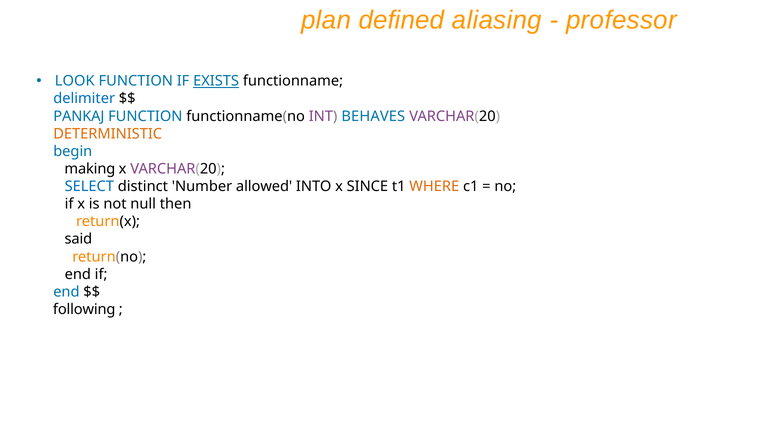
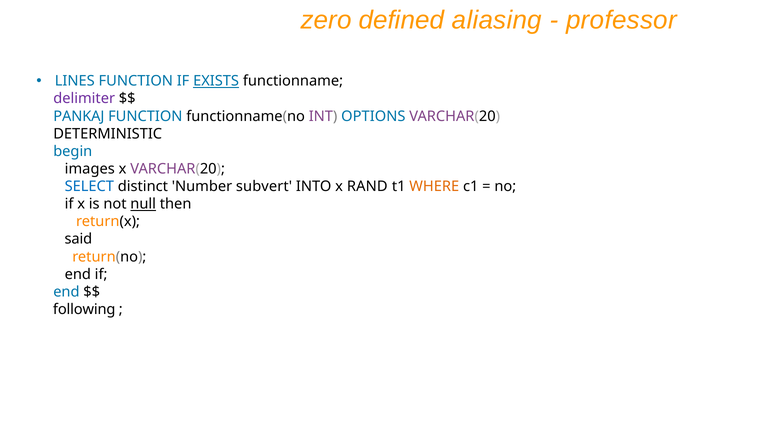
plan: plan -> zero (326, 20)
LOOK: LOOK -> LINES (75, 81)
delimiter colour: blue -> purple (84, 99)
BEHAVES: BEHAVES -> OPTIONS (373, 116)
DETERMINISTIC colour: orange -> black (108, 134)
making: making -> images (90, 169)
allowed: allowed -> subvert (264, 187)
SINCE: SINCE -> RAND (367, 187)
null underline: none -> present (143, 204)
